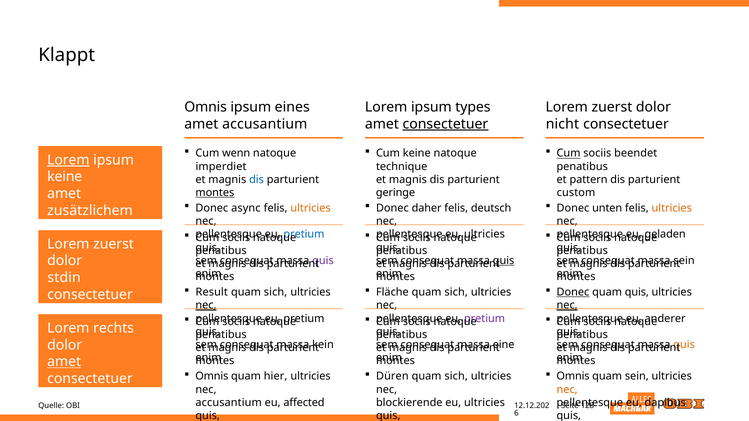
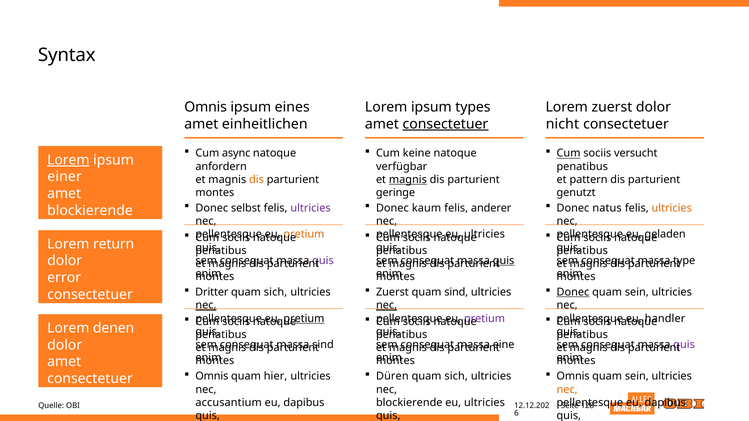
Klappt: Klappt -> Syntax (67, 55)
amet accusantium: accusantium -> einheitlichen (265, 124)
wenn: wenn -> async (236, 154)
beendet: beendet -> versucht (636, 154)
imperdiet: imperdiet -> anfordern (221, 167)
technique: technique -> verfügbar (402, 167)
keine: keine -> einer (65, 177)
dis colour: blue -> orange (257, 180)
magnis underline: none -> present (408, 180)
montes underline: present -> none (215, 193)
custom: custom -> genutzt (576, 193)
async: async -> selbst (246, 208)
ultricies colour: orange -> purple (311, 208)
daher: daher -> kaum (427, 208)
deutsch: deutsch -> anderer (491, 208)
unten: unten -> natus (607, 208)
zusätzlichem: zusätzlichem -> blockierende (90, 211)
pretium colour: blue -> orange (304, 235)
zuerst: zuerst -> return (114, 244)
sein: sein -> type (684, 261)
stdin: stdin -> error (64, 278)
Result: Result -> Dritter (212, 292)
Fläche: Fläche -> Zuerst (392, 292)
sich: sich -> sind (456, 292)
quis: quis -> sein (637, 292)
nec underline: none -> present (387, 306)
nec underline: present -> none (567, 306)
pretium underline: none -> present (304, 319)
anderer: anderer -> handler (665, 319)
rechts: rechts -> denen (114, 328)
kein: kein -> sind (323, 345)
quis colour: orange -> purple (684, 345)
amet underline: present -> none (64, 362)
affected: affected -> dapibus (304, 403)
